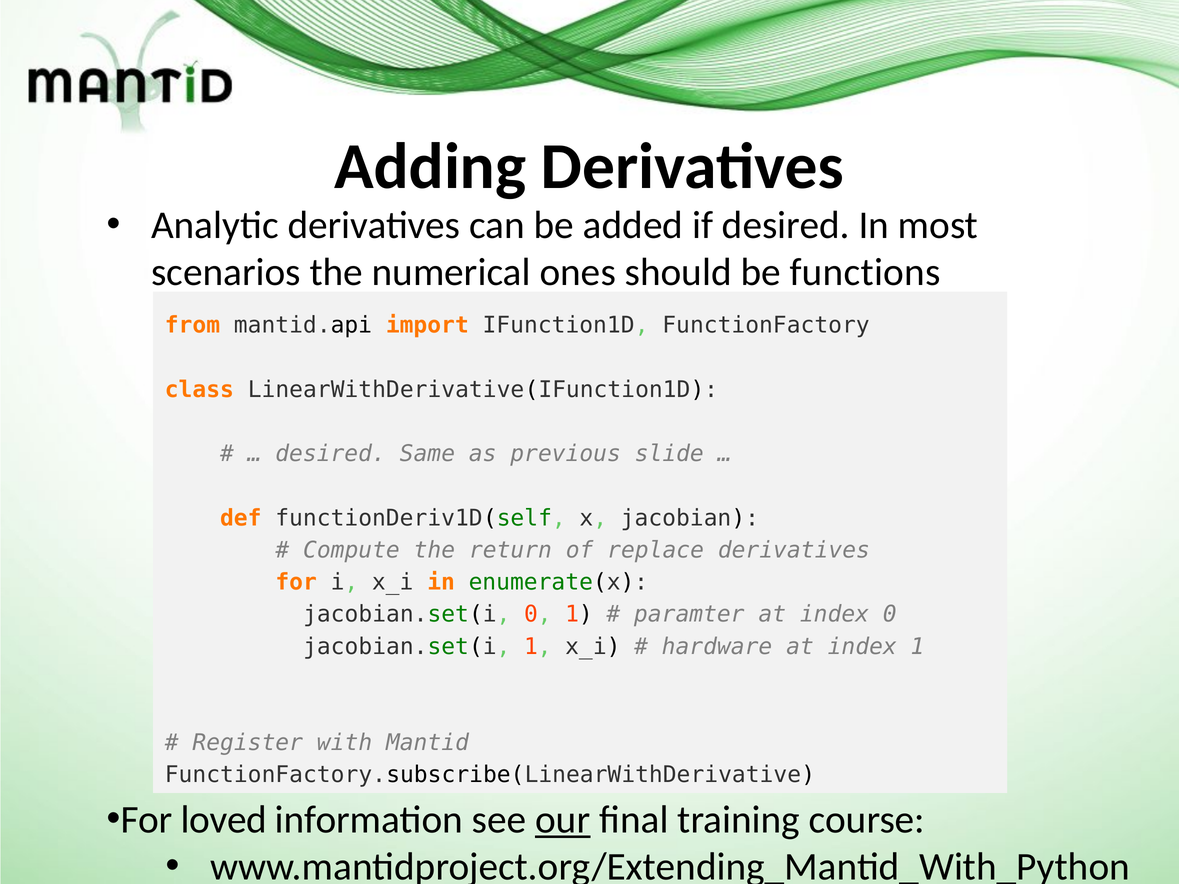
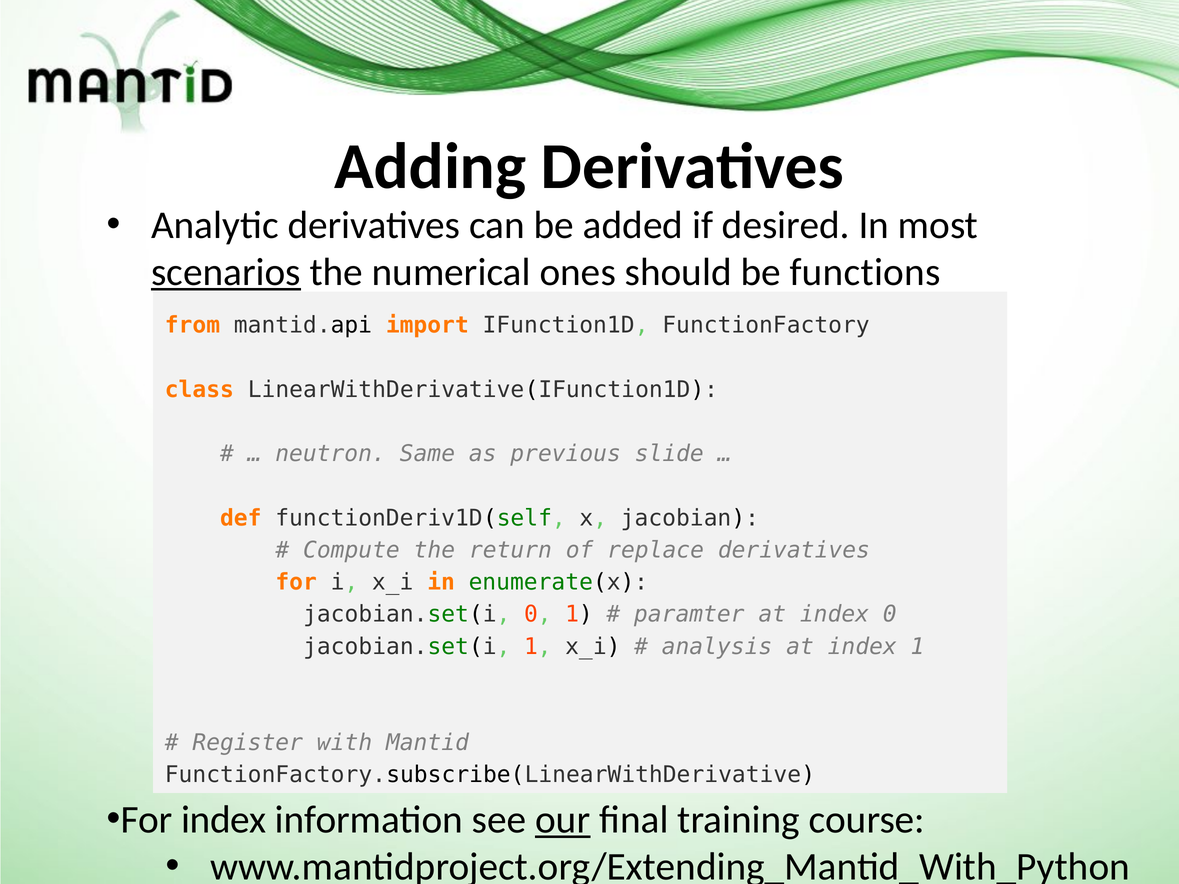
scenarios underline: none -> present (226, 273)
desired: desired -> neutron (331, 454)
hardware: hardware -> analysis (717, 647)
For loved: loved -> index (224, 820)
